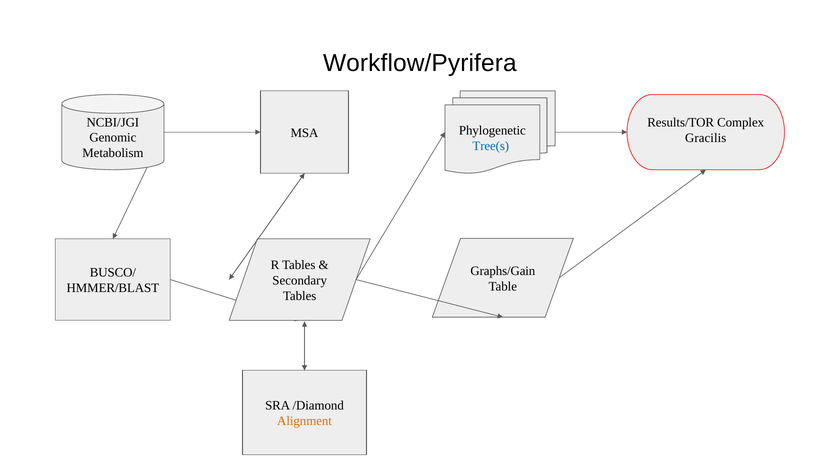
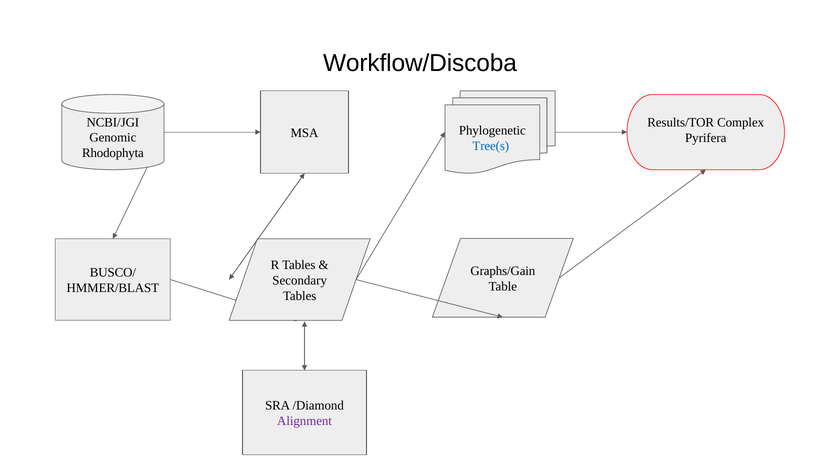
Workflow/Pyrifera: Workflow/Pyrifera -> Workflow/Discoba (420, 63)
Gracilis: Gracilis -> Pyrifera (706, 138)
Metabolism: Metabolism -> Rhodophyta (113, 153)
Alignment colour: orange -> purple (305, 421)
